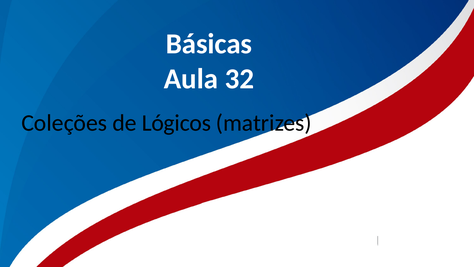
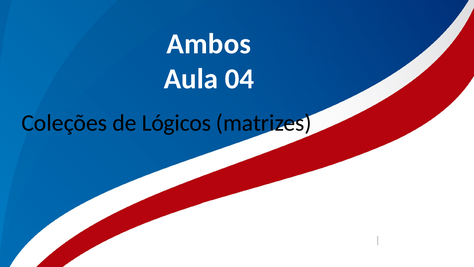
Básicas: Básicas -> Ambos (209, 44)
32: 32 -> 04 (239, 79)
